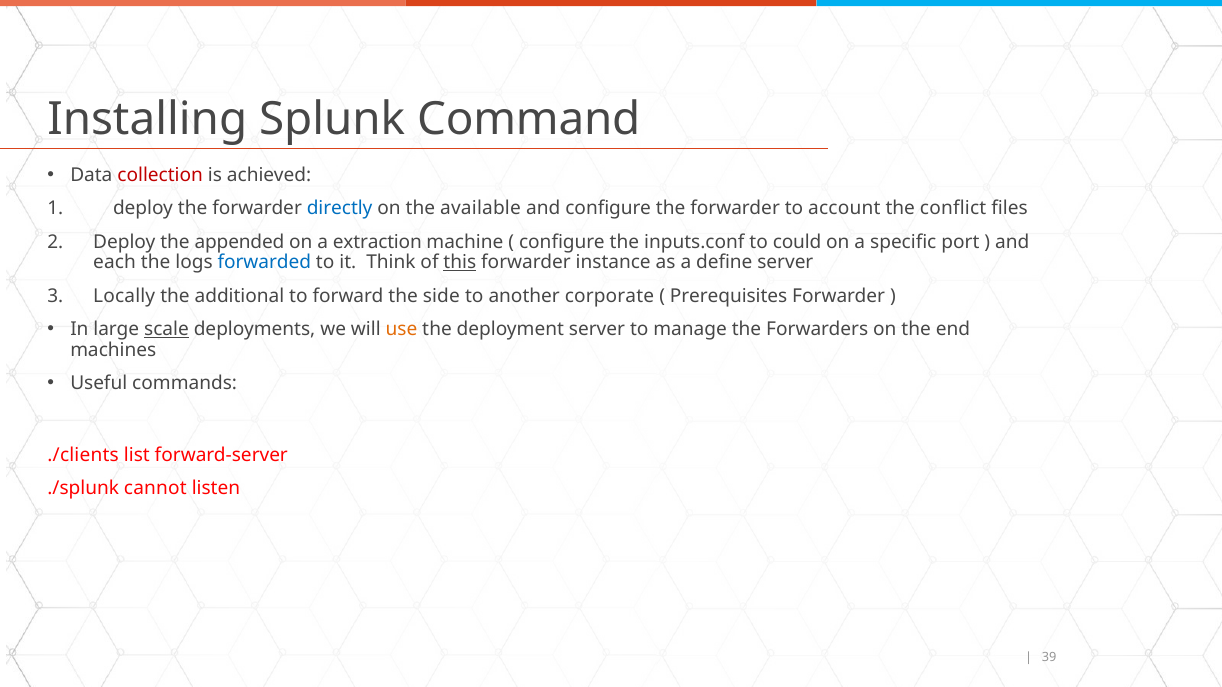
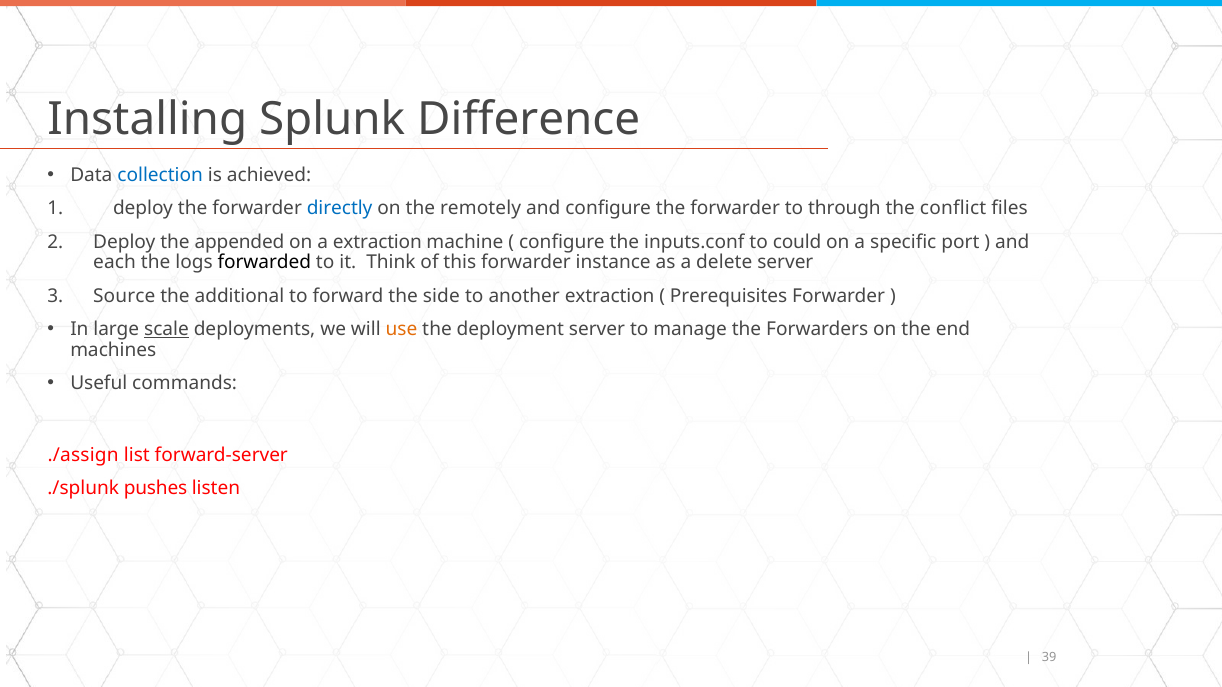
Command: Command -> Difference (529, 119)
collection colour: red -> blue (160, 175)
available: available -> remotely (481, 209)
account: account -> through (844, 209)
forwarded colour: blue -> black (264, 263)
this underline: present -> none (460, 263)
define: define -> delete (724, 263)
Locally: Locally -> Source (124, 296)
another corporate: corporate -> extraction (610, 296)
./clients: ./clients -> ./assign (83, 456)
cannot: cannot -> pushes (156, 489)
